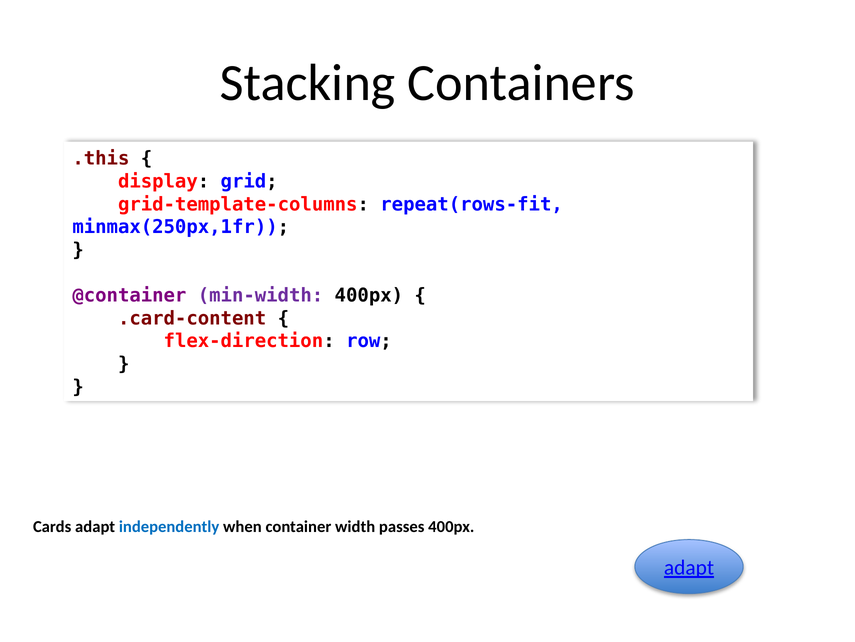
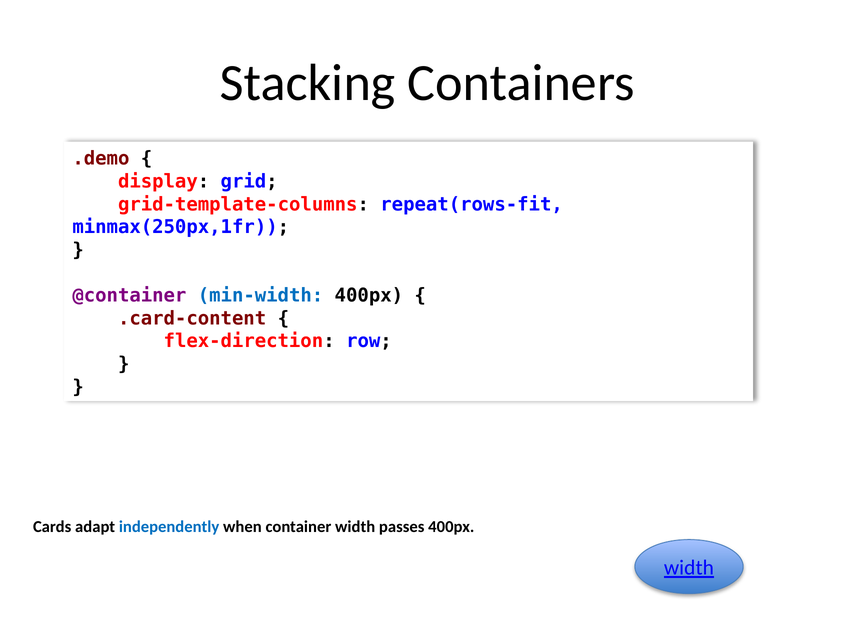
.this: .this -> .demo (101, 158)
min-width colour: purple -> blue (261, 295)
adapt: adapt -> width (689, 567)
